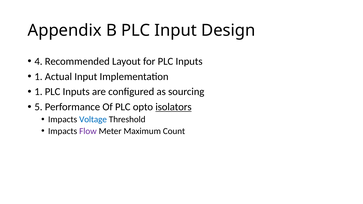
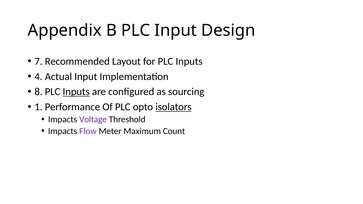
4: 4 -> 7 (38, 61)
1: 1 -> 4 (38, 77)
1: 1 -> 8 (38, 92)
Inputs underline: none -> present (76, 92)
5: 5 -> 1 (38, 107)
Voltage colour: blue -> purple (93, 120)
